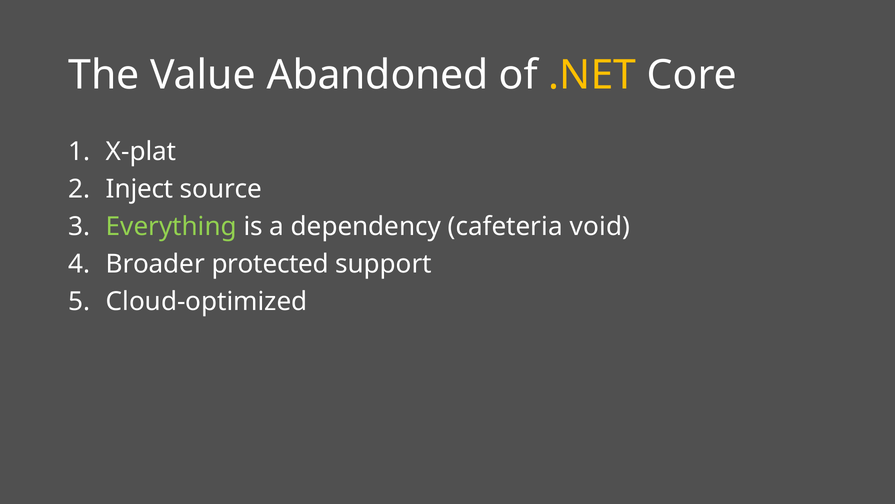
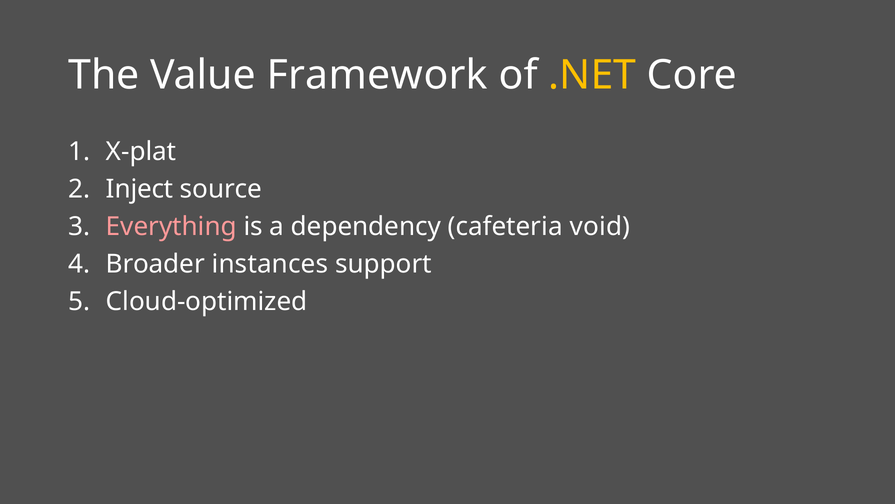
Abandoned: Abandoned -> Framework (377, 75)
Everything colour: light green -> pink (171, 226)
protected: protected -> instances (270, 264)
